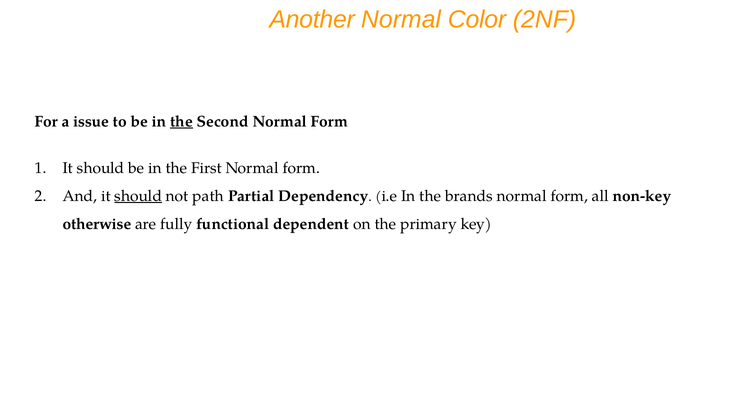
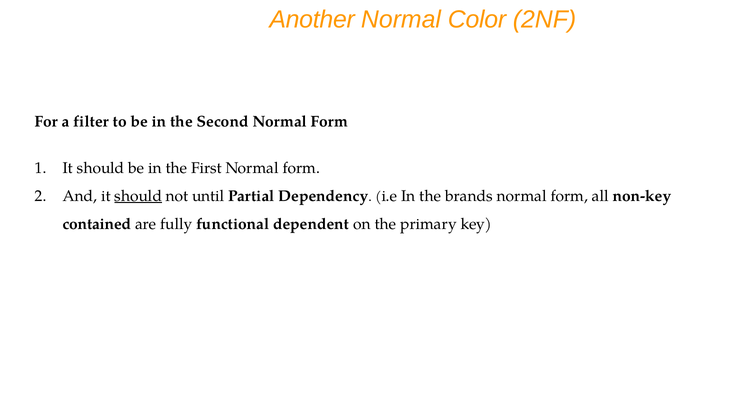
issue: issue -> filter (91, 121)
the underline: present -> none (181, 121)
path: path -> until (208, 196)
otherwise: otherwise -> contained (97, 224)
